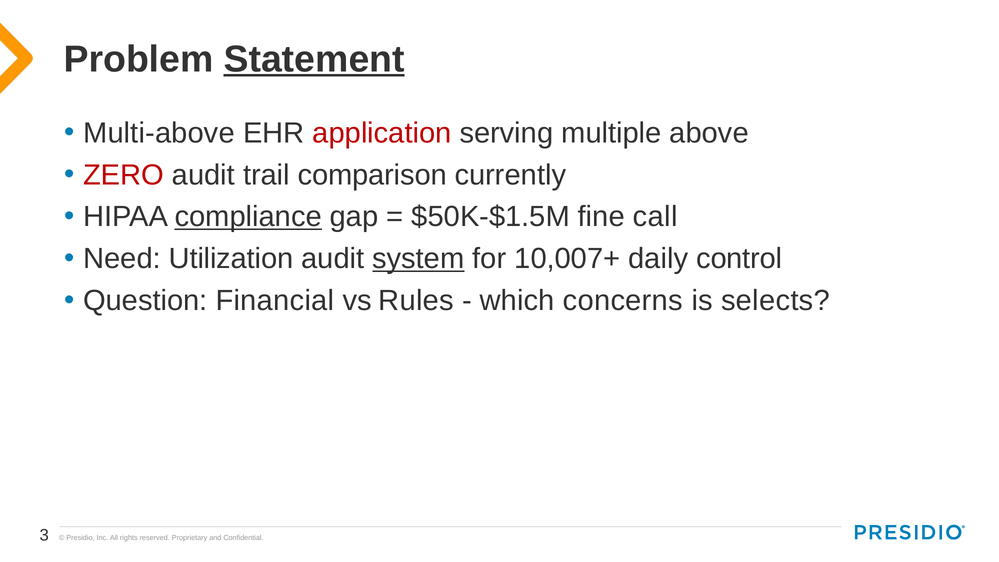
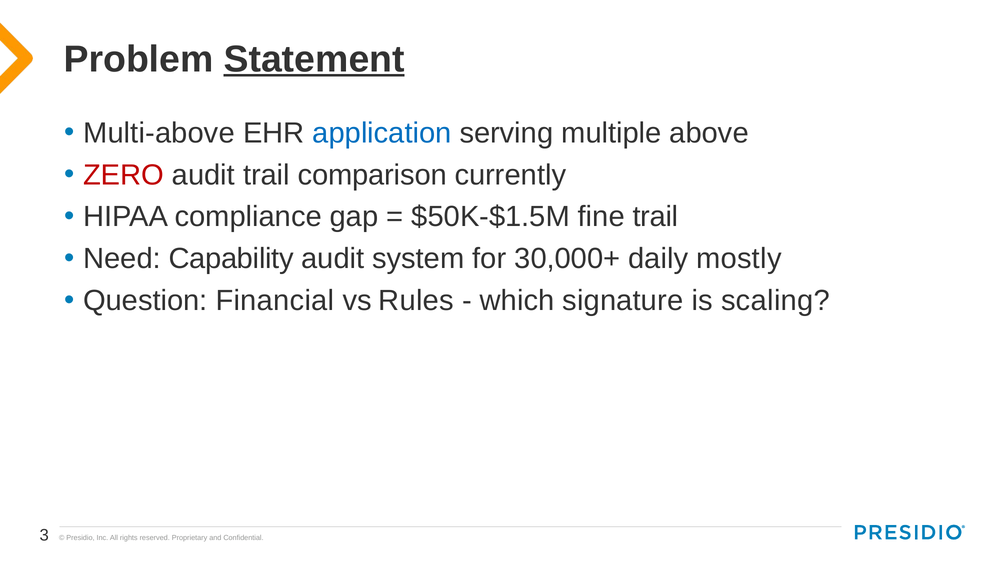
application colour: red -> blue (382, 133)
compliance underline: present -> none (248, 217)
fine call: call -> trail (656, 217)
Utilization: Utilization -> Capability (231, 259)
system underline: present -> none (418, 259)
10,007+: 10,007+ -> 30,000+ (567, 259)
control: control -> mostly (739, 259)
concerns: concerns -> signature (623, 301)
selects: selects -> scaling (776, 301)
